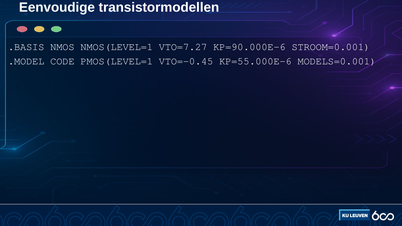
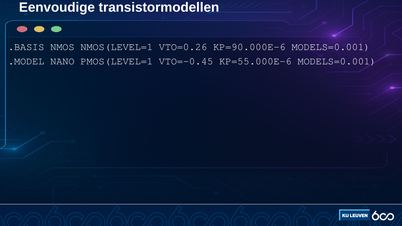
VTO=7.27: VTO=7.27 -> VTO=0.26 (183, 47)
KP=90.000E-6 STROOM=0.001: STROOM=0.001 -> MODELS=0.001 (331, 47)
CODE: CODE -> NANO (62, 61)
